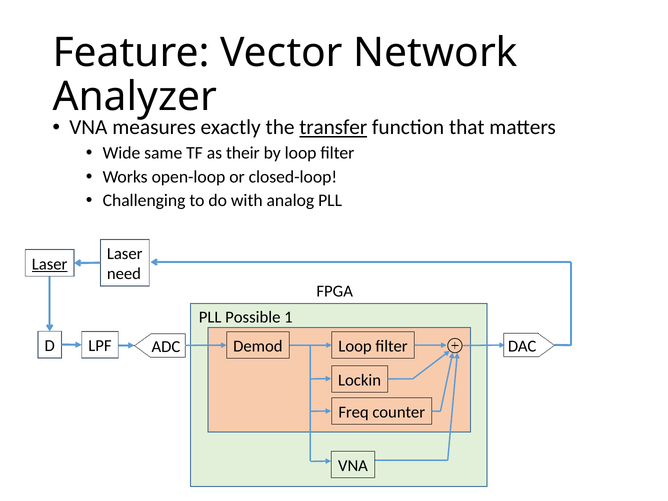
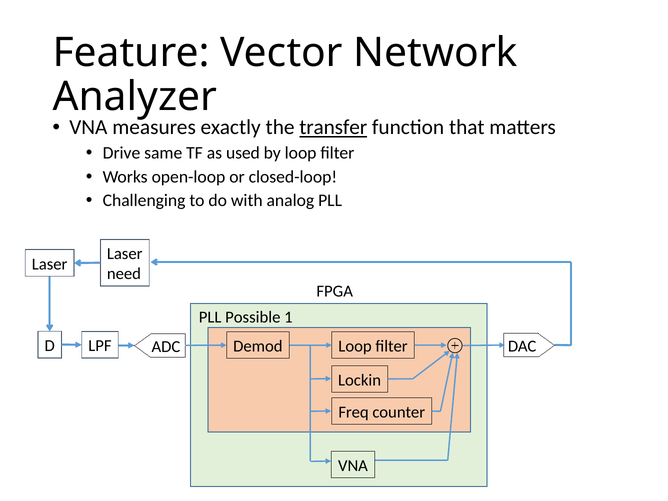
Wide: Wide -> Drive (121, 153)
their: their -> used (243, 153)
Laser underline: present -> none (50, 264)
